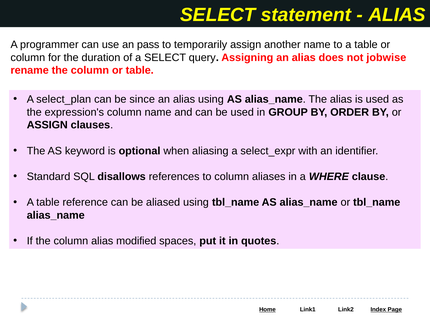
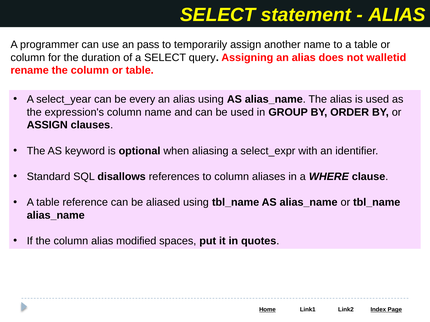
jobwise: jobwise -> walletid (386, 58)
select_plan: select_plan -> select_year (64, 99)
since: since -> every (142, 99)
